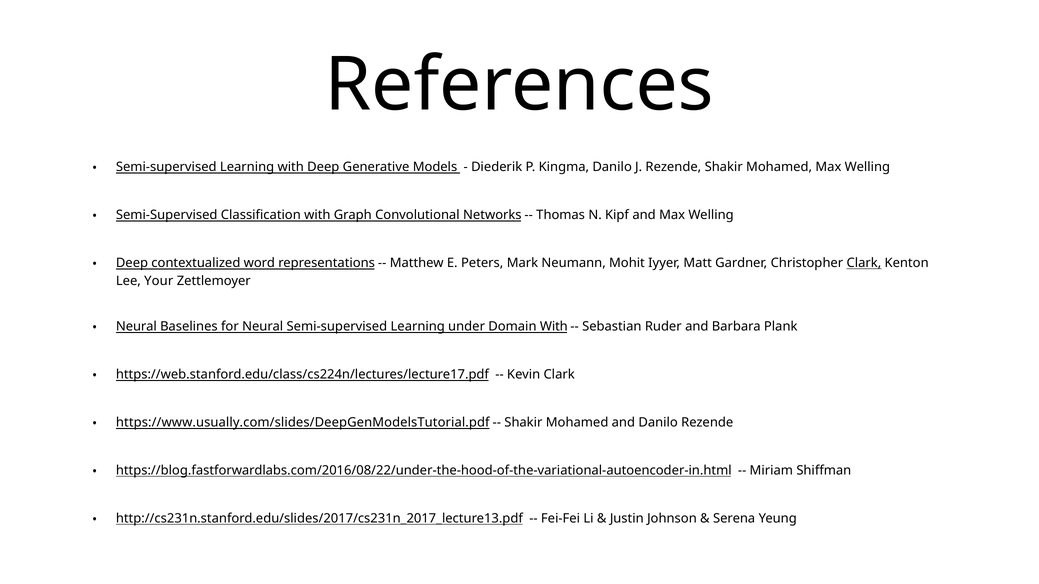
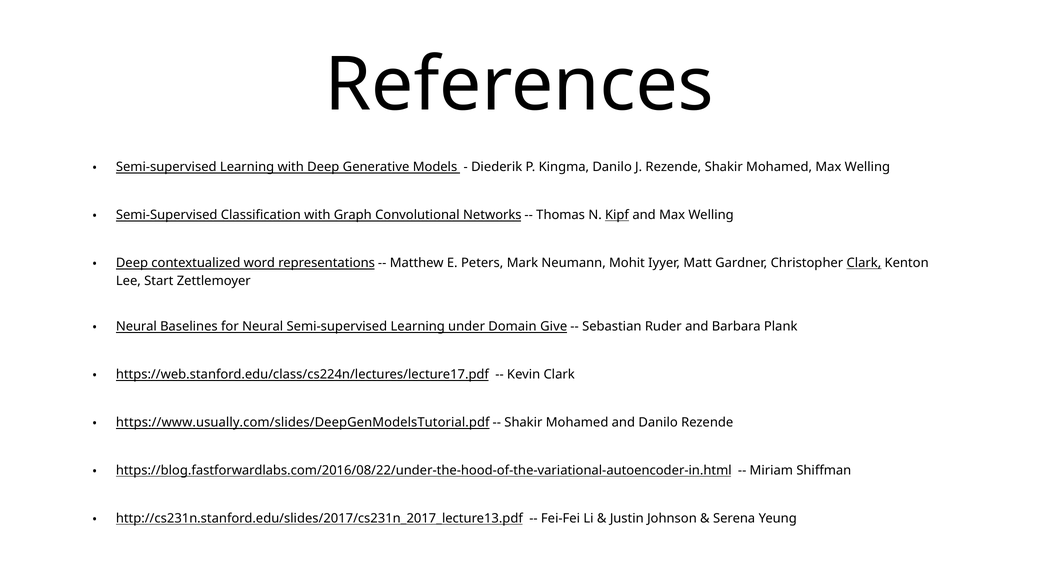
Kipf underline: none -> present (617, 215)
Your: Your -> Start (159, 281)
Domain With: With -> Give (554, 327)
